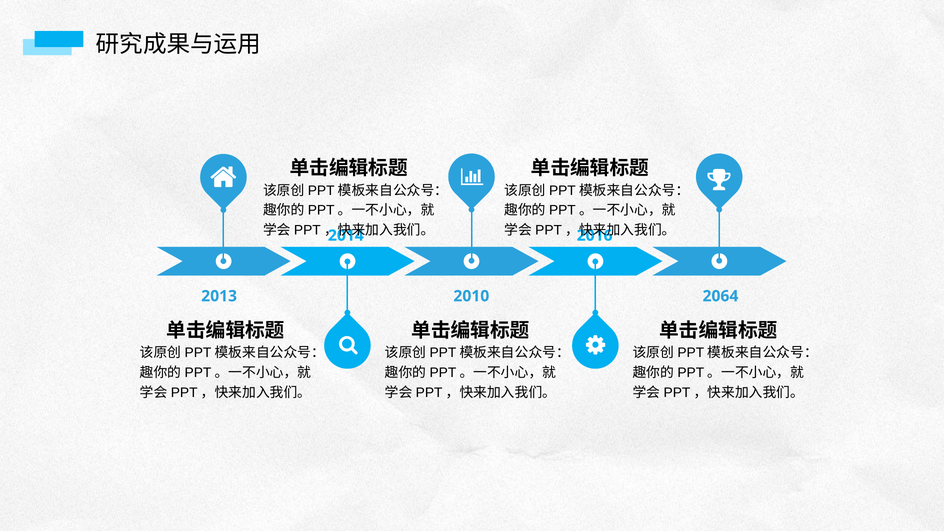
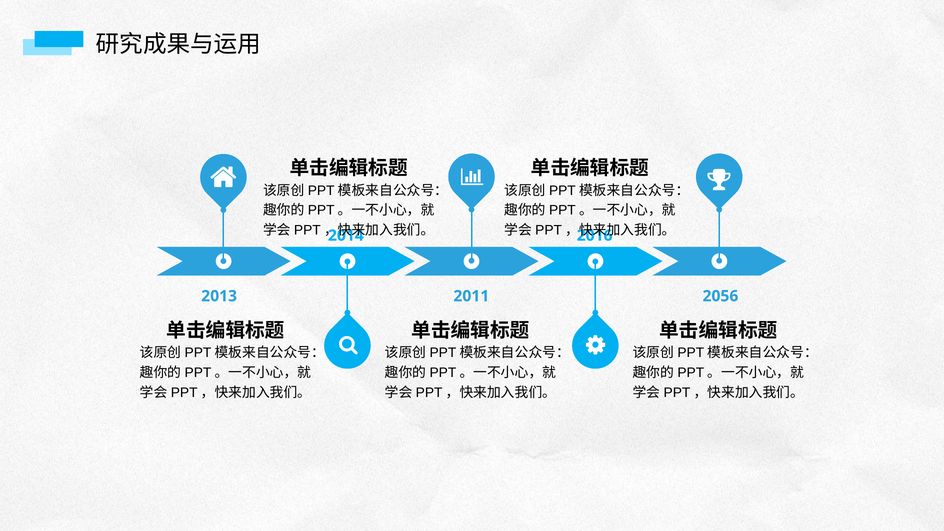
2010: 2010 -> 2011 (471, 296)
2064: 2064 -> 2056 (720, 296)
